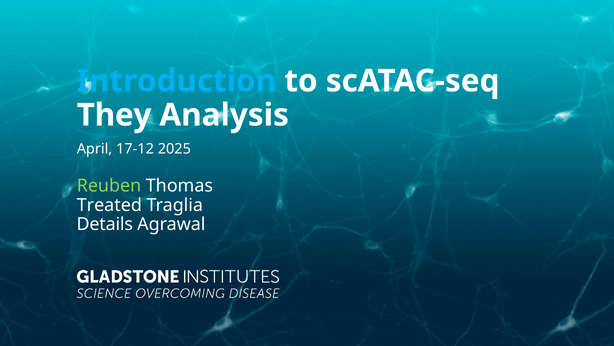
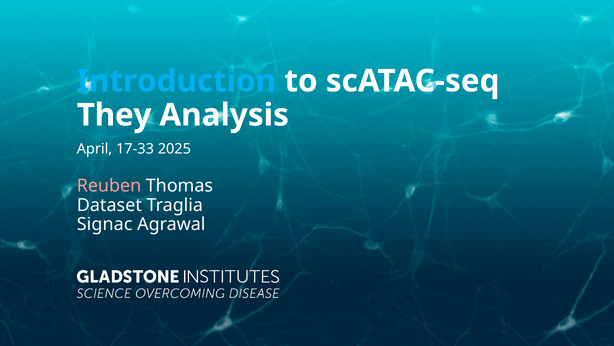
17-12: 17-12 -> 17-33 (135, 149)
Reuben colour: light green -> pink (109, 185)
Treated: Treated -> Dataset (109, 205)
Details: Details -> Signac (105, 224)
